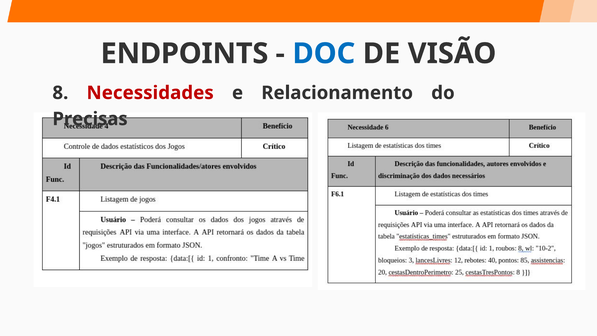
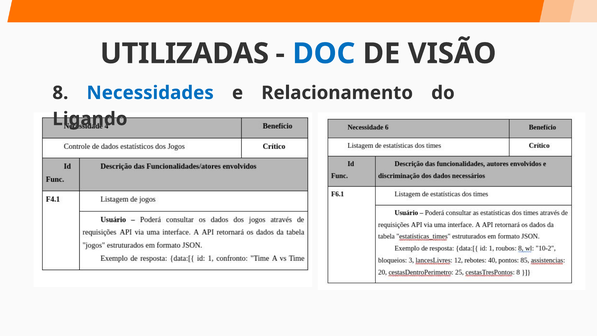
ENDPOINTS: ENDPOINTS -> UTILIZADAS (184, 54)
Necessidades colour: red -> blue (150, 93)
Precisas: Precisas -> Ligando (90, 119)
